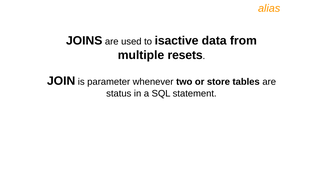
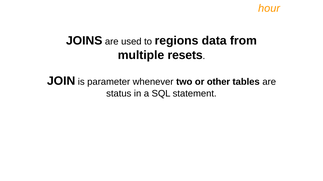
alias: alias -> hour (269, 8)
isactive: isactive -> regions (177, 41)
store: store -> other (218, 82)
